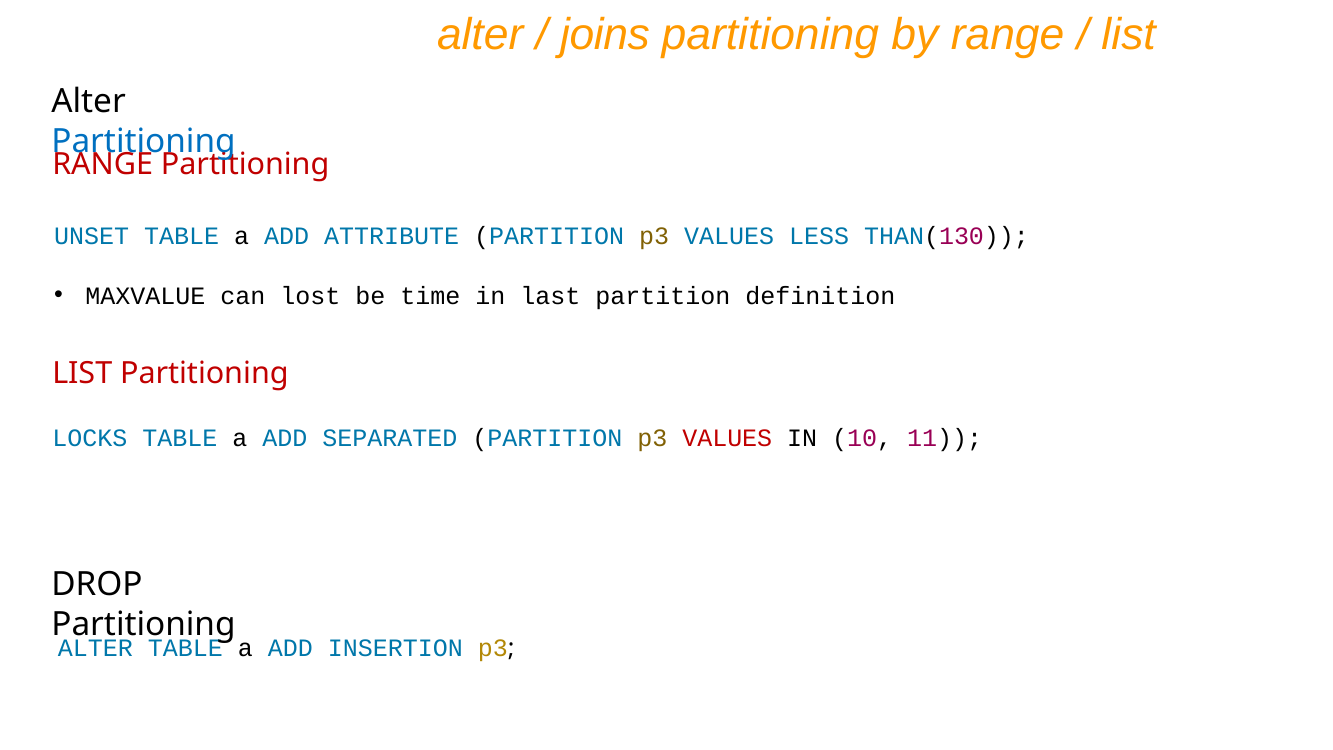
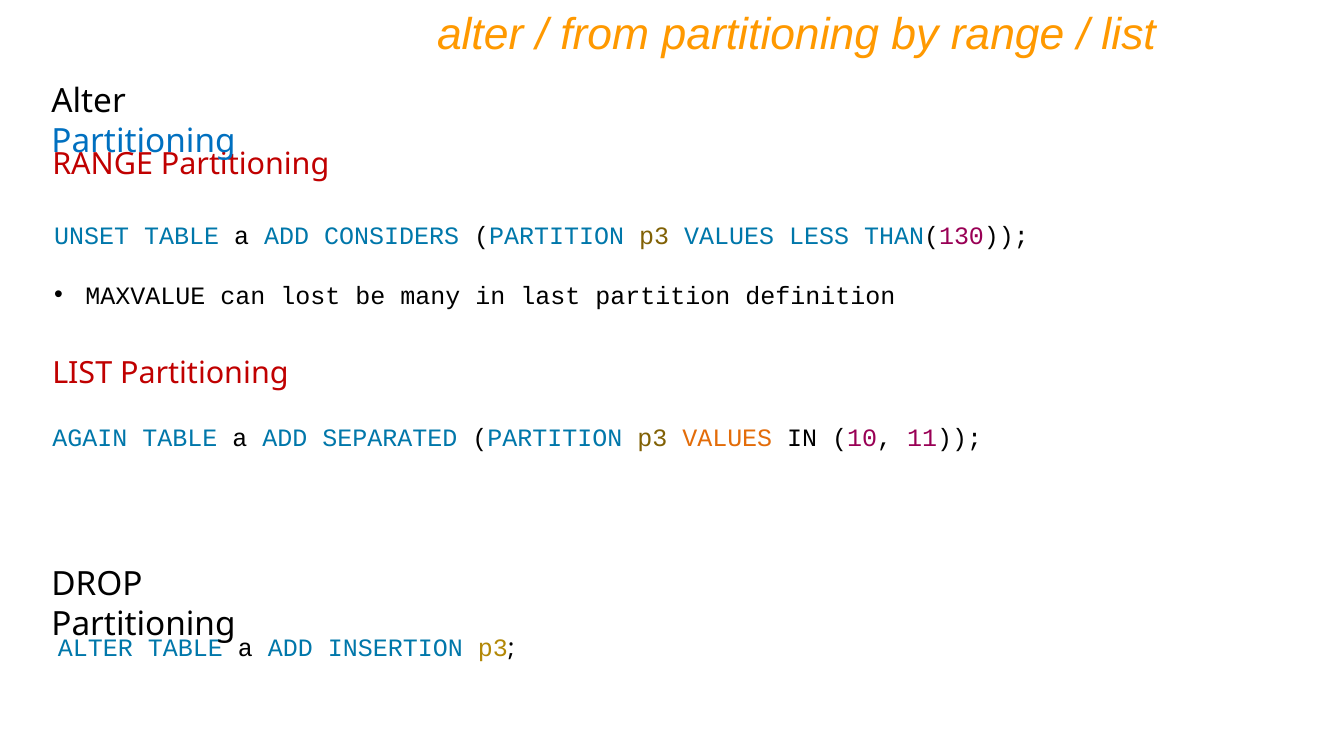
joins: joins -> from (605, 35)
ATTRIBUTE: ATTRIBUTE -> CONSIDERS (392, 236)
time: time -> many (430, 296)
LOCKS: LOCKS -> AGAIN (90, 438)
VALUES colour: red -> orange (727, 438)
